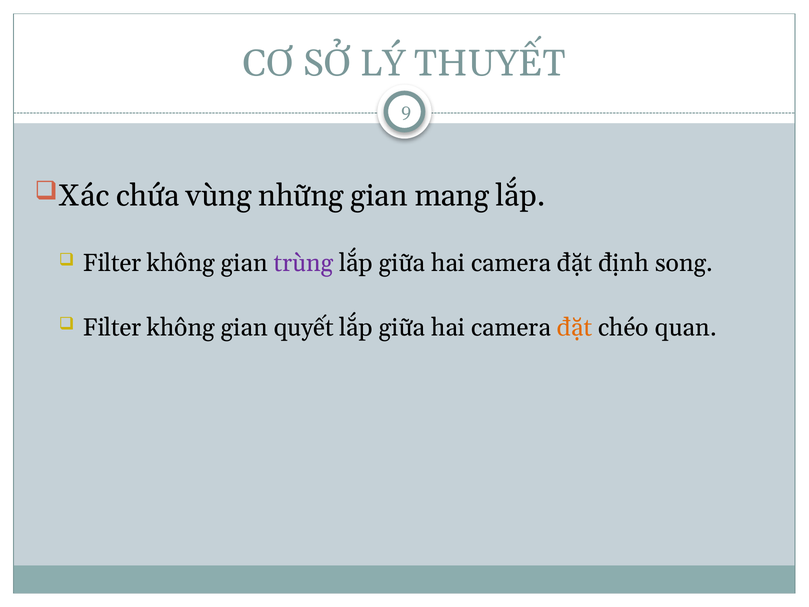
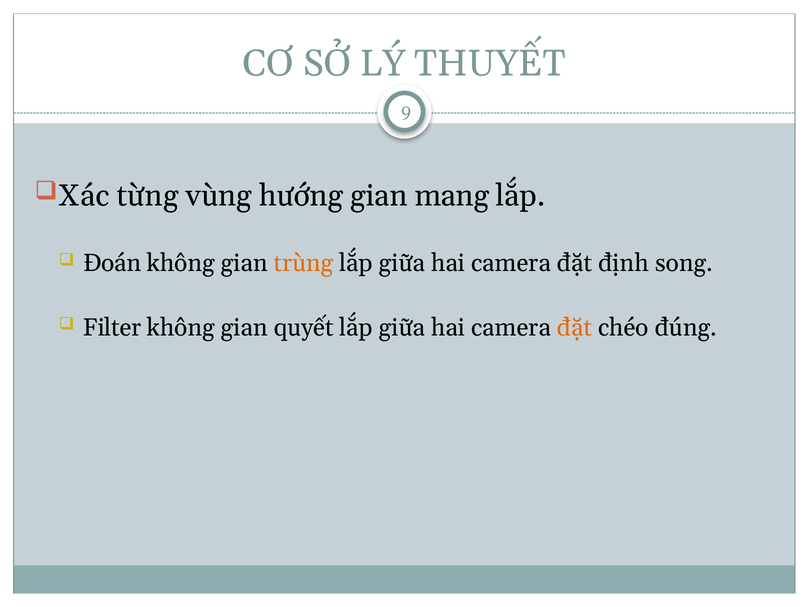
chứa: chứa -> từng (148, 196)
những: những -> hướng (301, 196)
Filter: Filter -> Đoán (112, 263)
trùng colour: purple -> orange (304, 263)
quan: quan -> đúng (686, 327)
